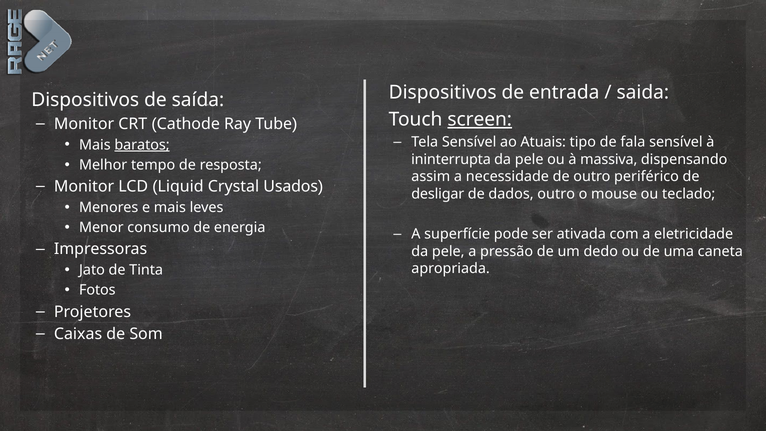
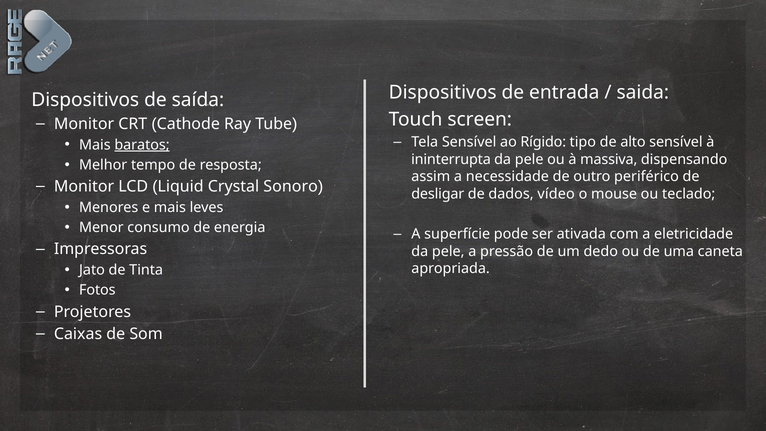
screen underline: present -> none (480, 119)
Atuais: Atuais -> Rígido (543, 142)
fala: fala -> alto (633, 142)
Usados: Usados -> Sonoro (291, 187)
dados outro: outro -> vídeo (556, 194)
